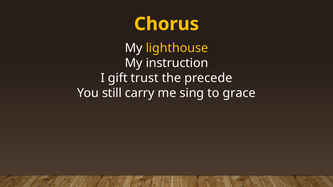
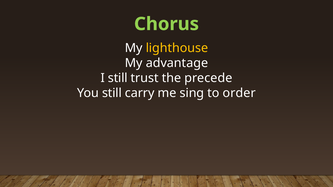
Chorus colour: yellow -> light green (167, 24)
instruction: instruction -> advantage (177, 63)
I gift: gift -> still (118, 78)
grace: grace -> order (239, 93)
